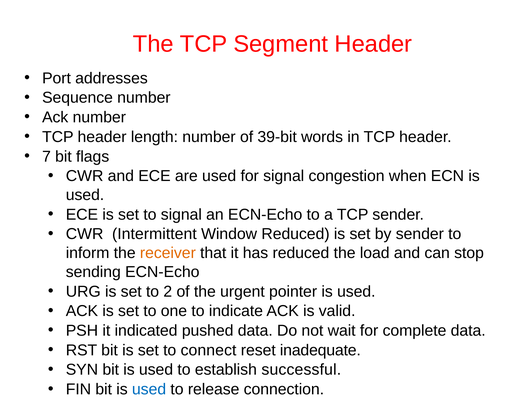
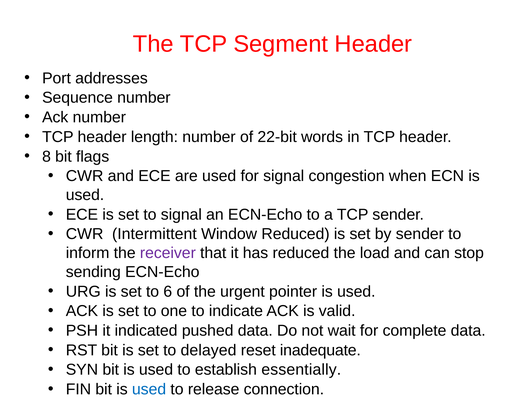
39-bit: 39-bit -> 22-bit (277, 137)
7: 7 -> 8 (46, 157)
receiver colour: orange -> purple (168, 253)
2: 2 -> 6 (168, 292)
connect: connect -> delayed (209, 351)
successful: successful -> essentially (301, 370)
